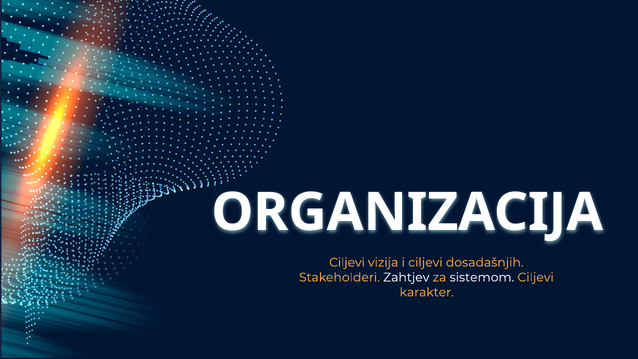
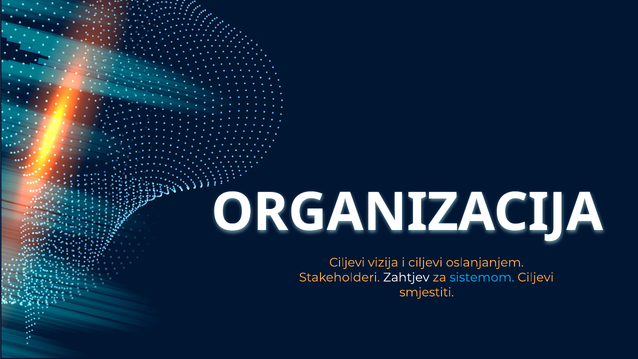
dosadašnjih: dosadašnjih -> oslanjanjem (485, 262)
sistemom colour: white -> light blue (482, 277)
karakter: karakter -> smjestiti (427, 292)
